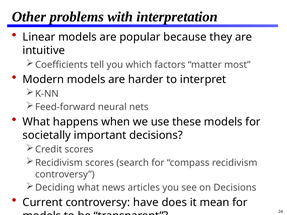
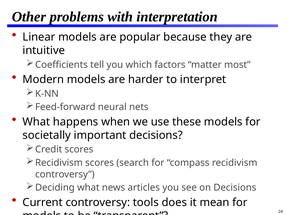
have: have -> tools (146, 203)
